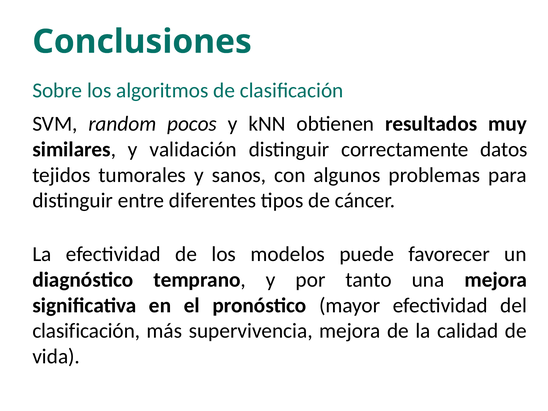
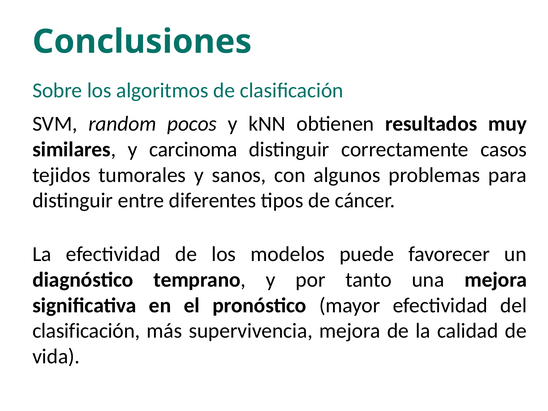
validación: validación -> carcinoma (193, 149)
datos: datos -> casos (504, 149)
